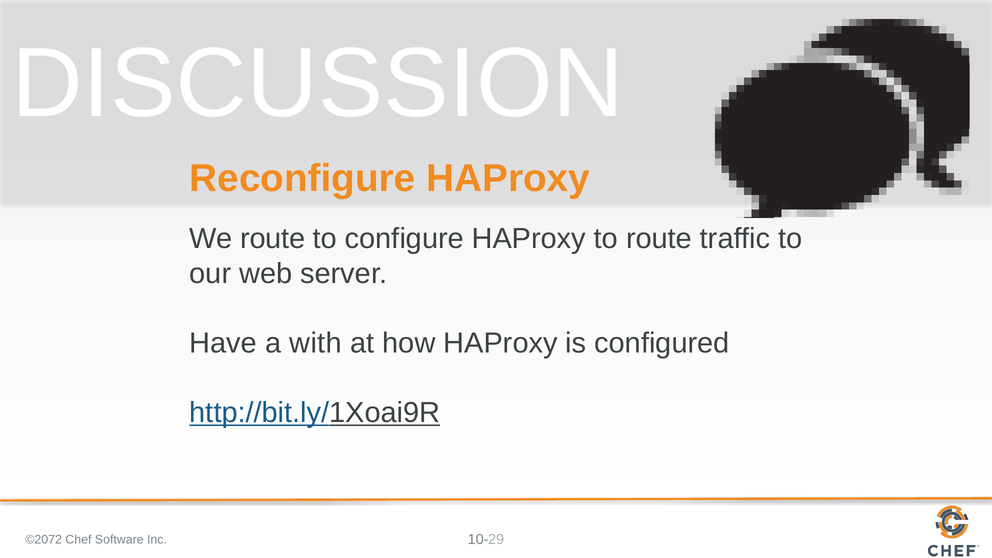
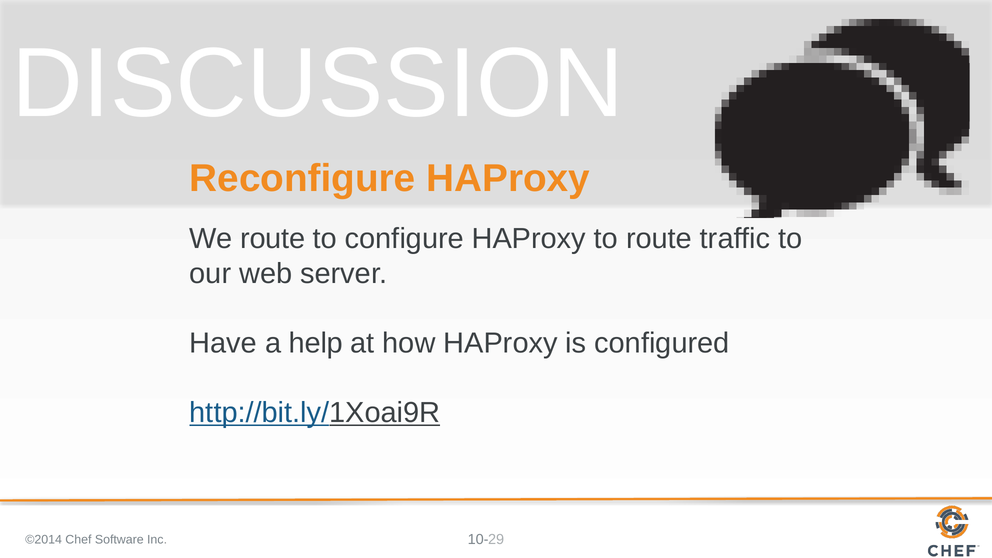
with: with -> help (316, 343)
©2072: ©2072 -> ©2014 (44, 540)
